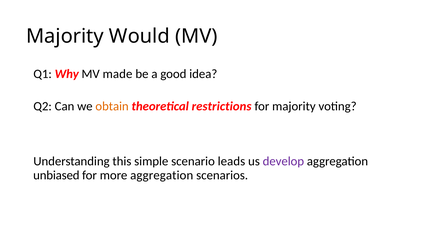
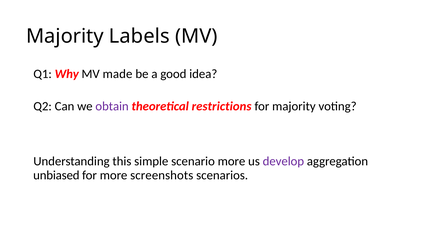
Would: Would -> Labels (139, 36)
obtain colour: orange -> purple (112, 107)
scenario leads: leads -> more (231, 162)
more aggregation: aggregation -> screenshots (162, 175)
